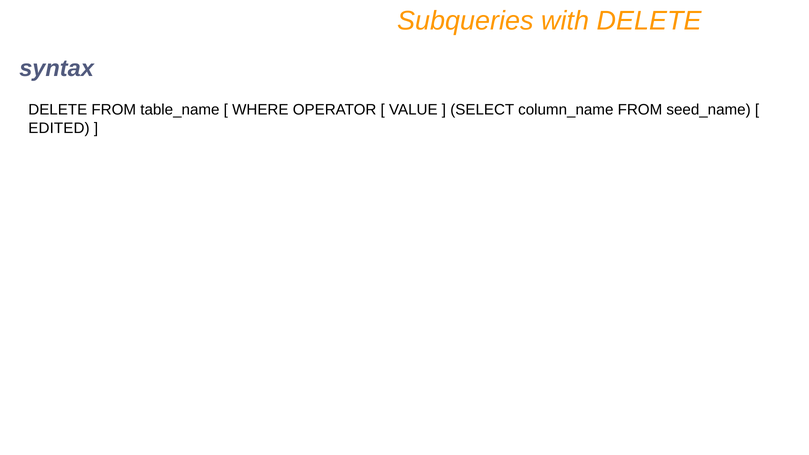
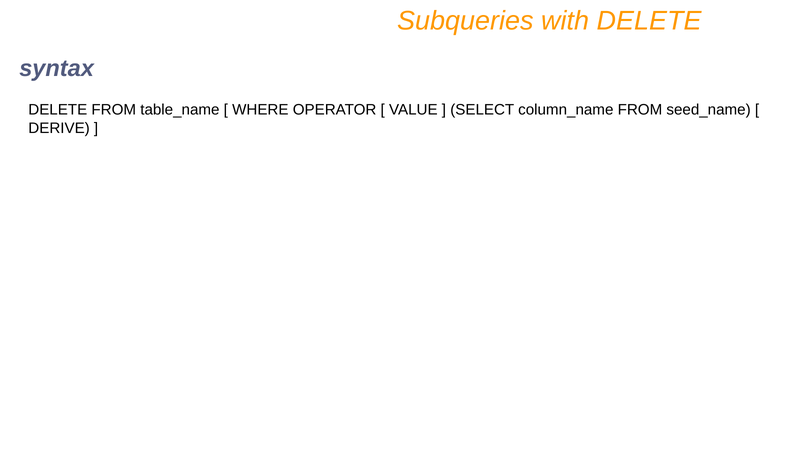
EDITED: EDITED -> DERIVE (59, 128)
